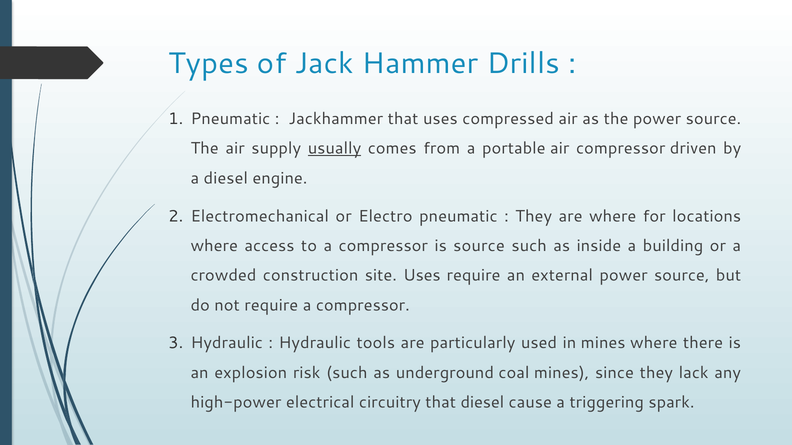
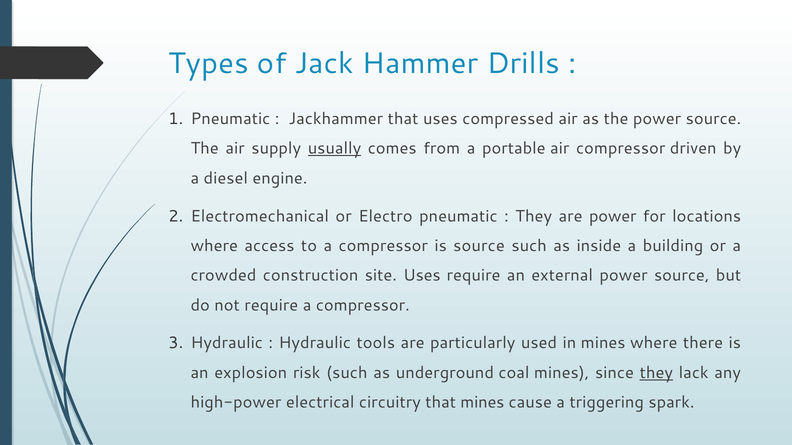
are where: where -> power (613, 216)
they underline: none -> present (656, 373)
that diesel: diesel -> mines (482, 403)
